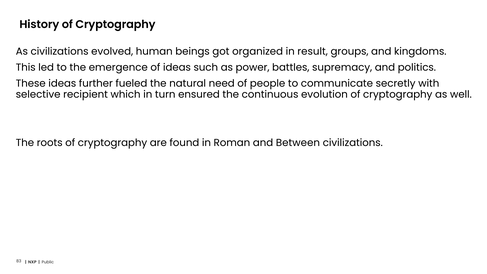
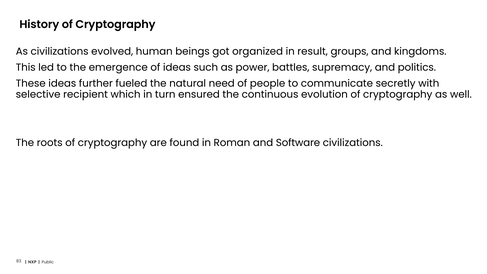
Between: Between -> Software (298, 143)
